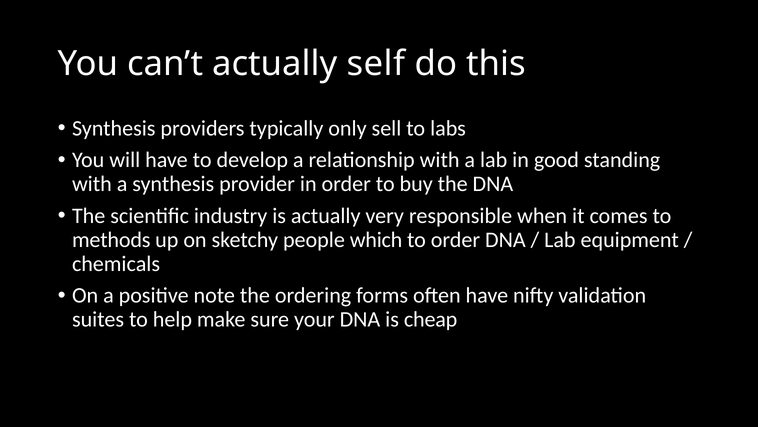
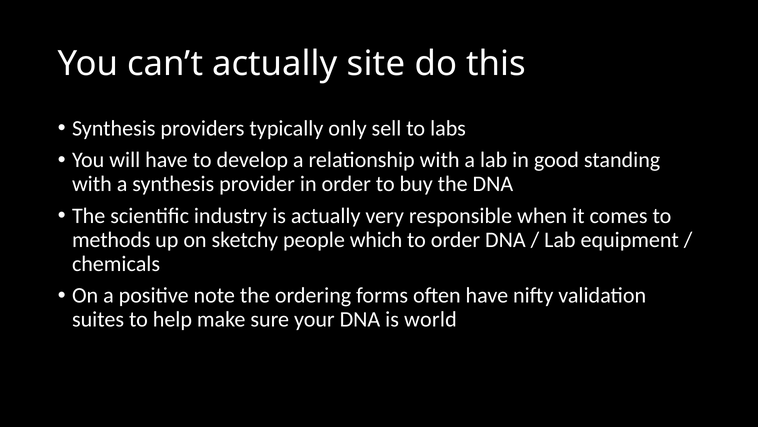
self: self -> site (376, 64)
cheap: cheap -> world (430, 319)
